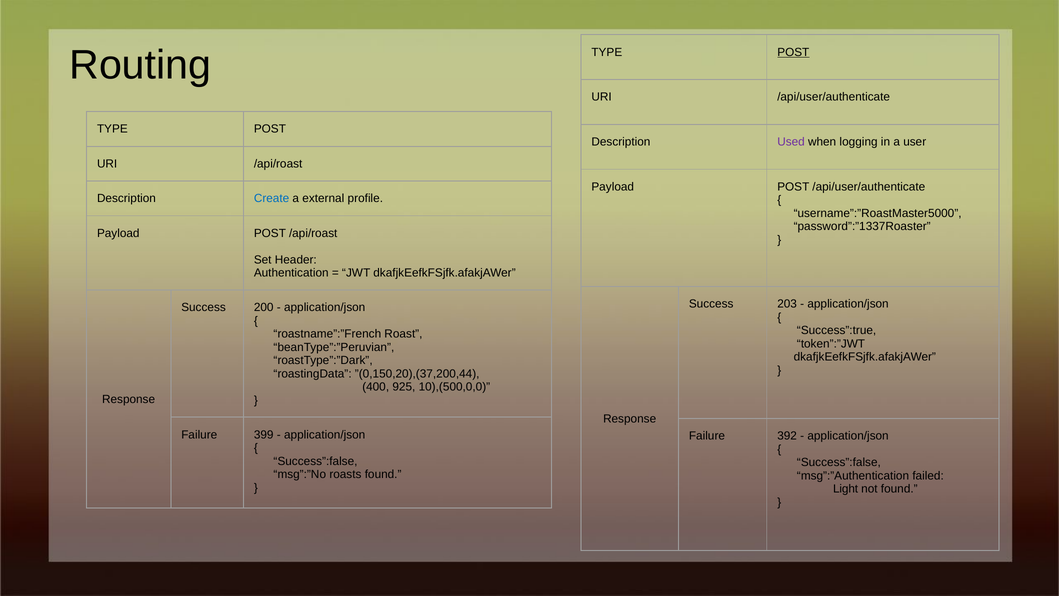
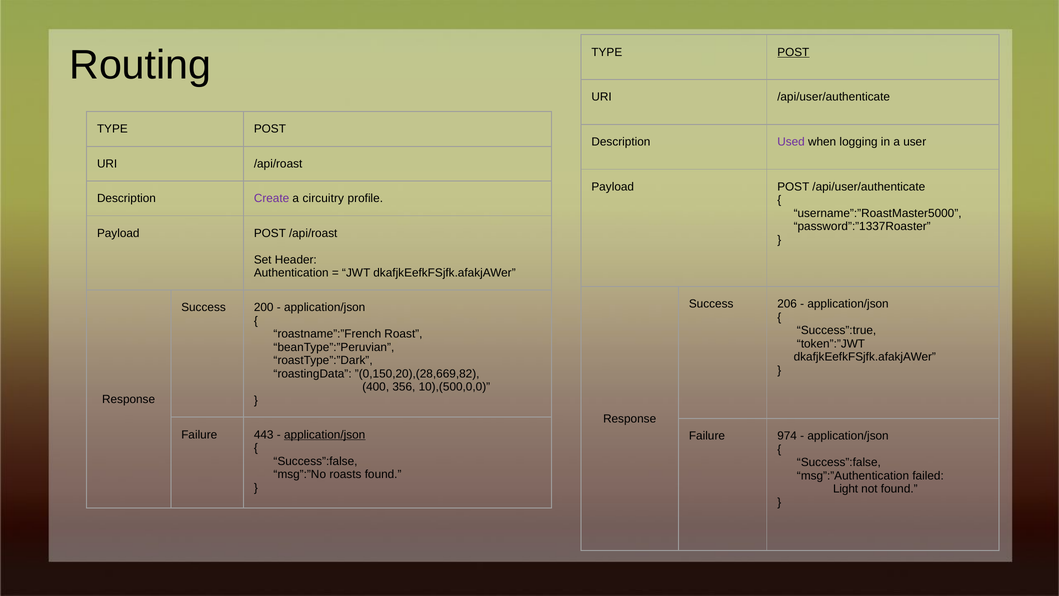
Create colour: blue -> purple (272, 198)
external: external -> circuitry (323, 198)
203: 203 -> 206 (787, 304)
”(0,150,20),(37,200,44: ”(0,150,20),(37,200,44 -> ”(0,150,20),(28,669,82 (417, 374)
925: 925 -> 356 (404, 387)
399: 399 -> 443 (264, 434)
application/json underline: none -> present (325, 434)
392: 392 -> 974 (787, 436)
